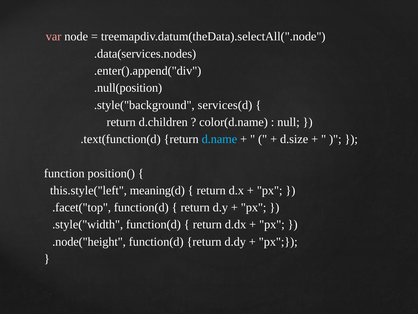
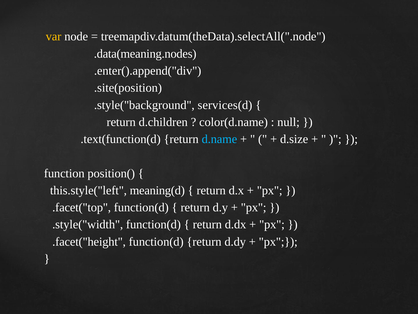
var colour: pink -> yellow (54, 37)
.data(services.nodes: .data(services.nodes -> .data(meaning.nodes (145, 54)
.null(position: .null(position -> .site(position (128, 88)
.node("height: .node("height -> .facet("height (89, 241)
